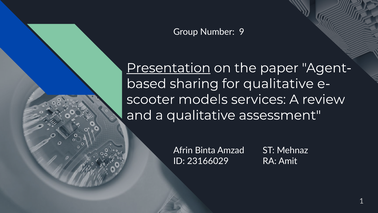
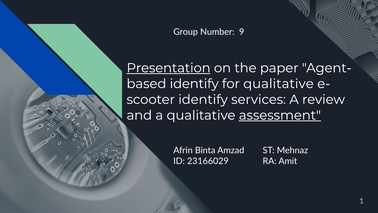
sharing: sharing -> identify (194, 84)
models: models -> identify (203, 99)
assessment underline: none -> present (280, 115)
